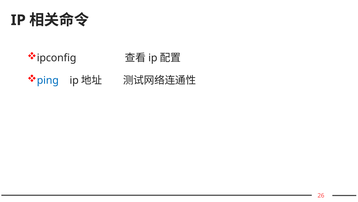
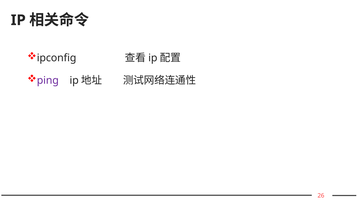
ping colour: blue -> purple (48, 80)
